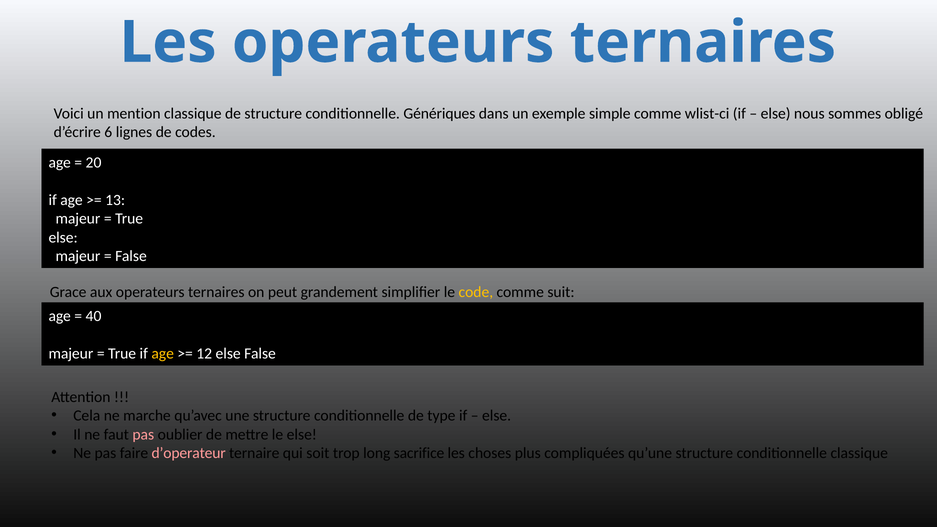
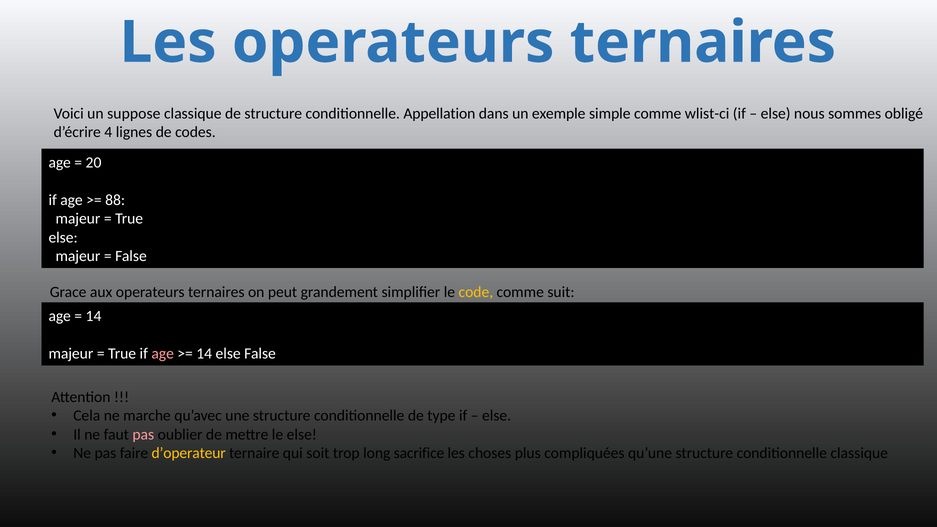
mention: mention -> suppose (134, 114)
Génériques: Génériques -> Appellation (439, 114)
6: 6 -> 4 (108, 132)
13: 13 -> 88 (115, 200)
40: 40 -> 14 (93, 316)
age colour: yellow -> pink (163, 354)
12: 12 -> 14 (204, 354)
d’operateur colour: pink -> yellow (189, 453)
